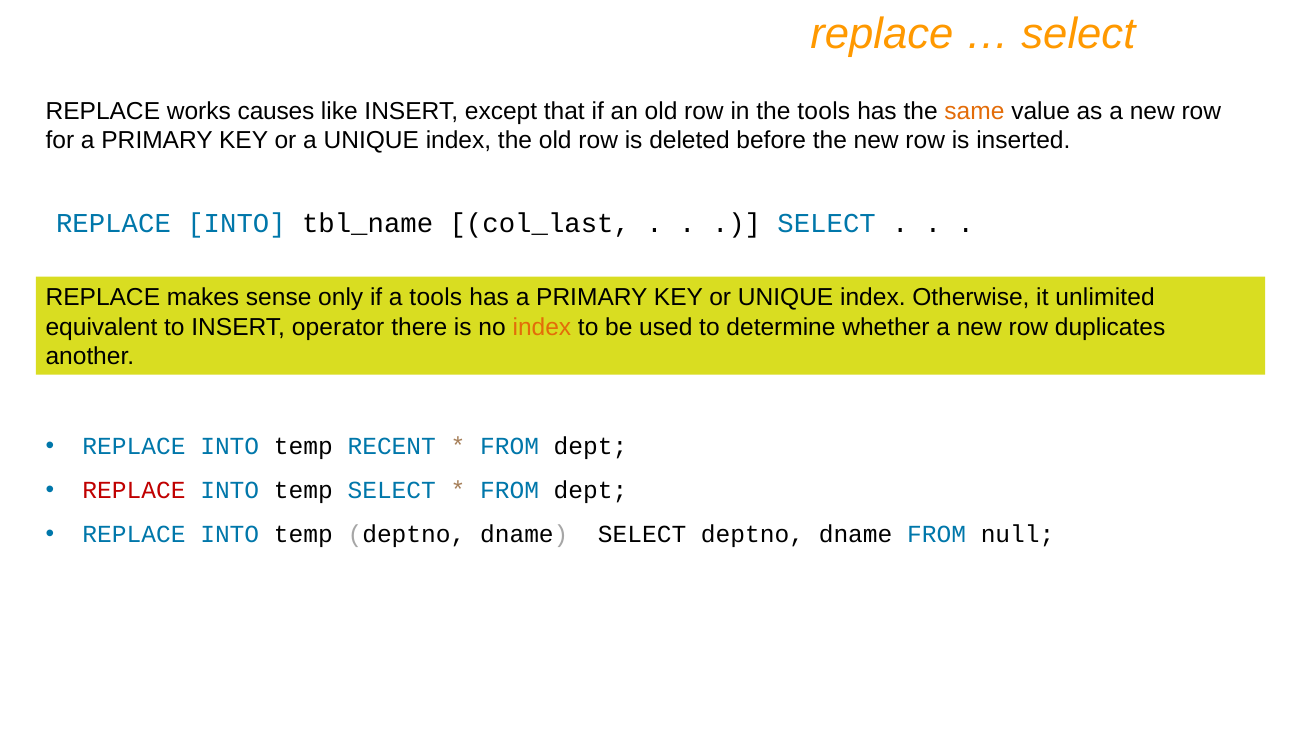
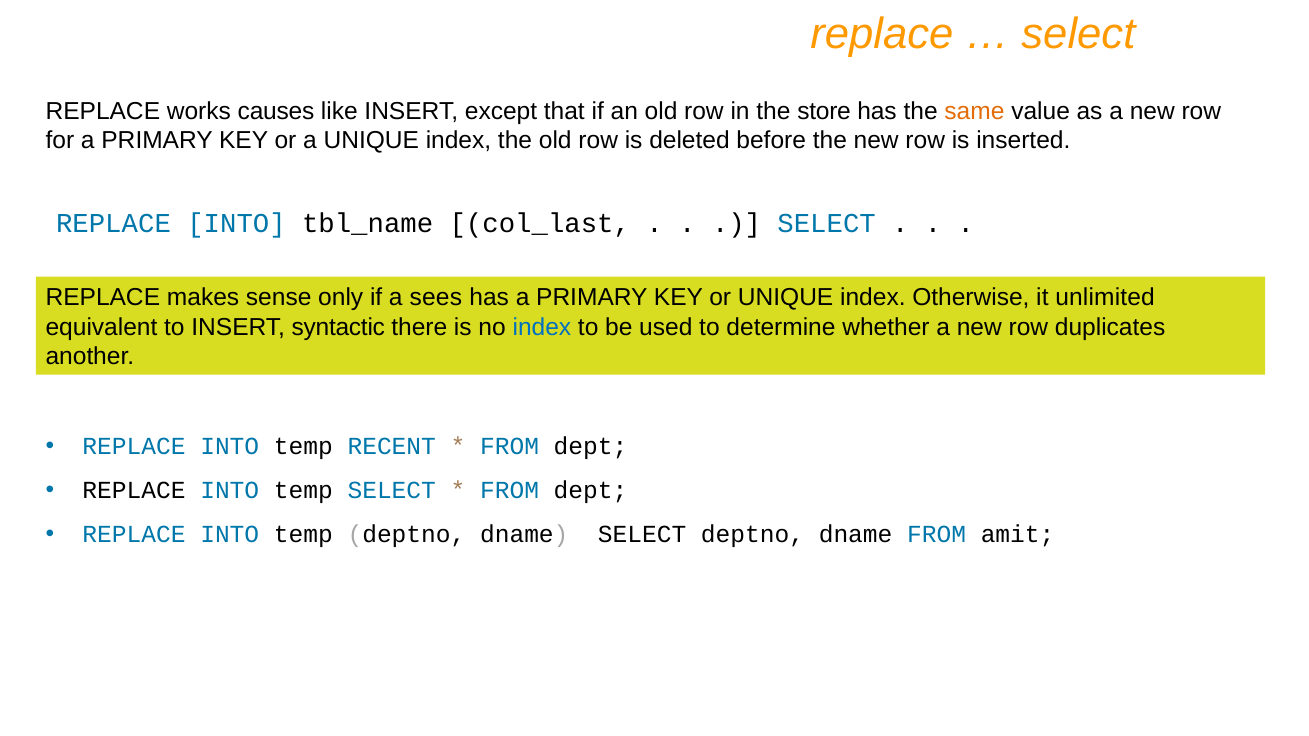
the tools: tools -> store (824, 111)
a tools: tools -> sees (436, 298)
operator: operator -> syntactic (338, 327)
index colour: orange -> blue (542, 327)
REPLACE colour: red -> black (134, 491)
null: null -> amit (1018, 535)
